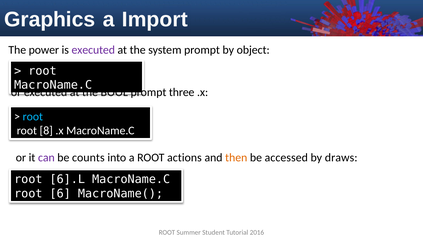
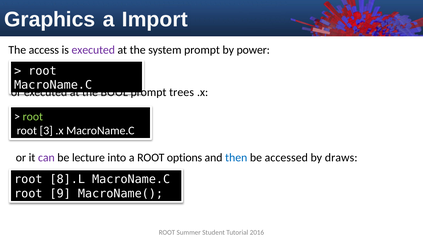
power: power -> access (44, 50)
object: object -> power (253, 50)
three: three -> trees (182, 92)
root colour: light blue -> light green (33, 117)
8: 8 -> 3 (46, 131)
counts: counts -> lecture (88, 158)
actions: actions -> options (185, 158)
then colour: orange -> blue (236, 158)
6].L: 6].L -> 8].L (67, 179)
6: 6 -> 9 (60, 193)
